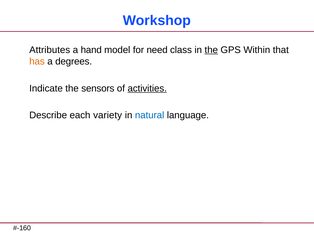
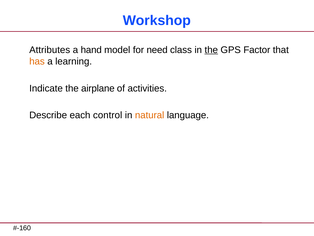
Within: Within -> Factor (257, 50)
degrees: degrees -> learning (74, 61)
sensors: sensors -> airplane (98, 88)
activities underline: present -> none (147, 88)
variety: variety -> control (108, 115)
natural colour: blue -> orange (150, 115)
